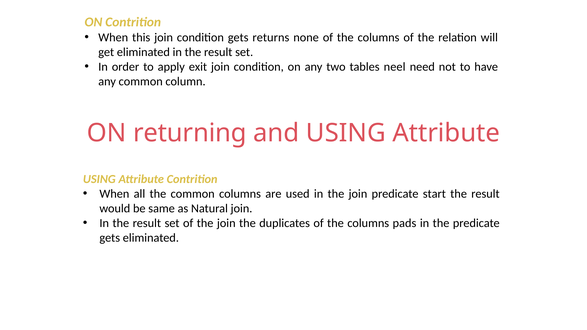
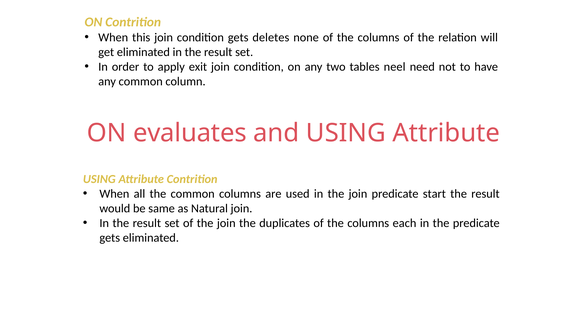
returns: returns -> deletes (271, 38)
returning: returning -> evaluates (190, 133)
pads: pads -> each (404, 223)
